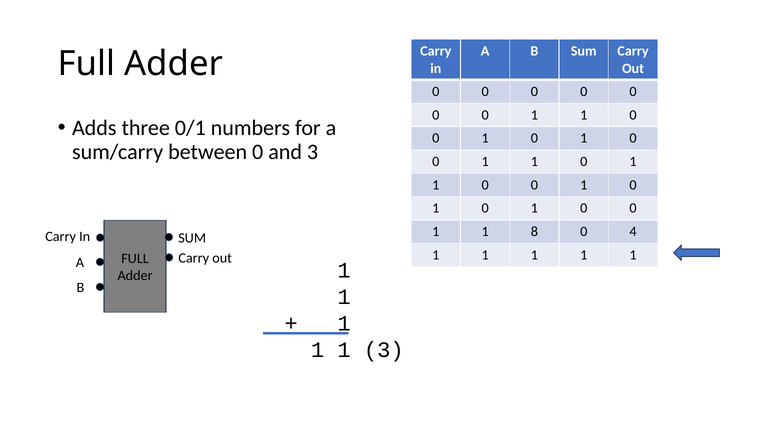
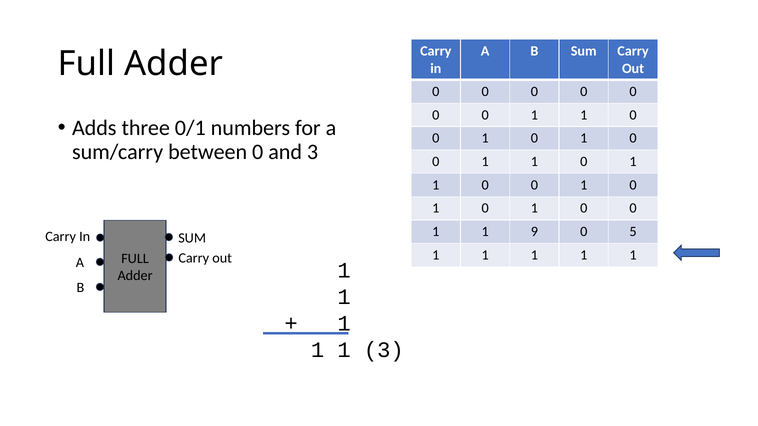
8: 8 -> 9 (534, 232)
4: 4 -> 5 (633, 232)
